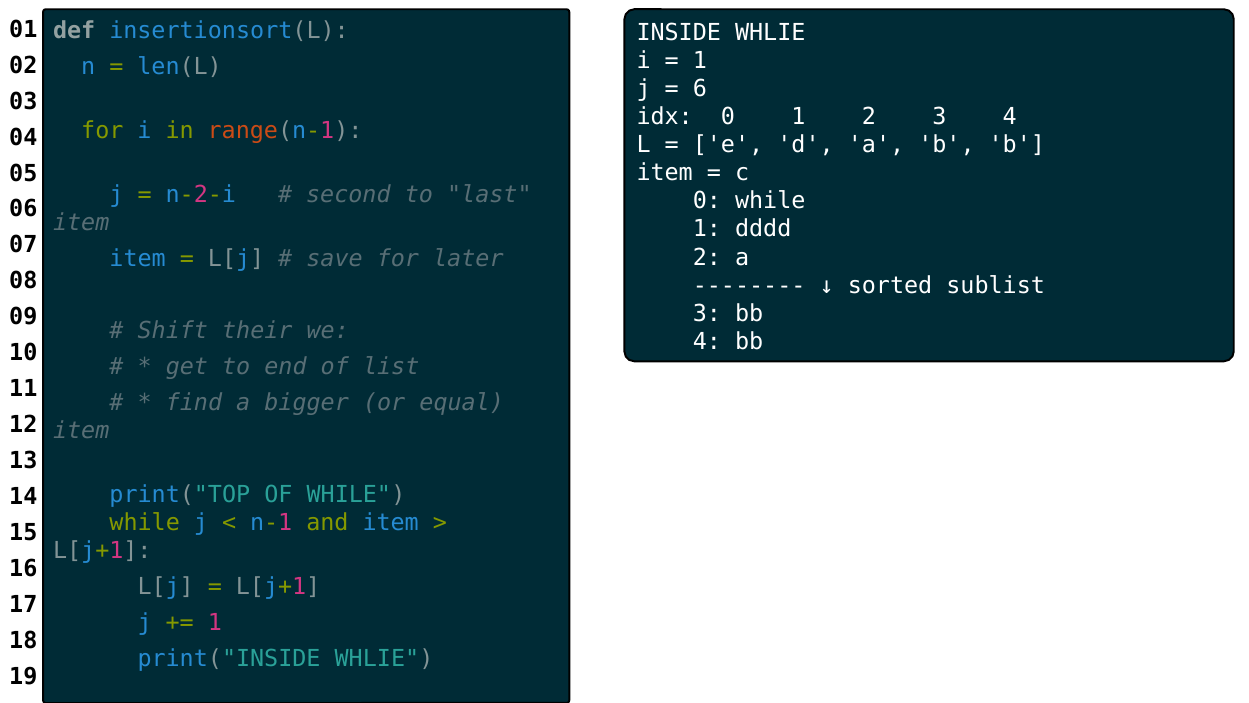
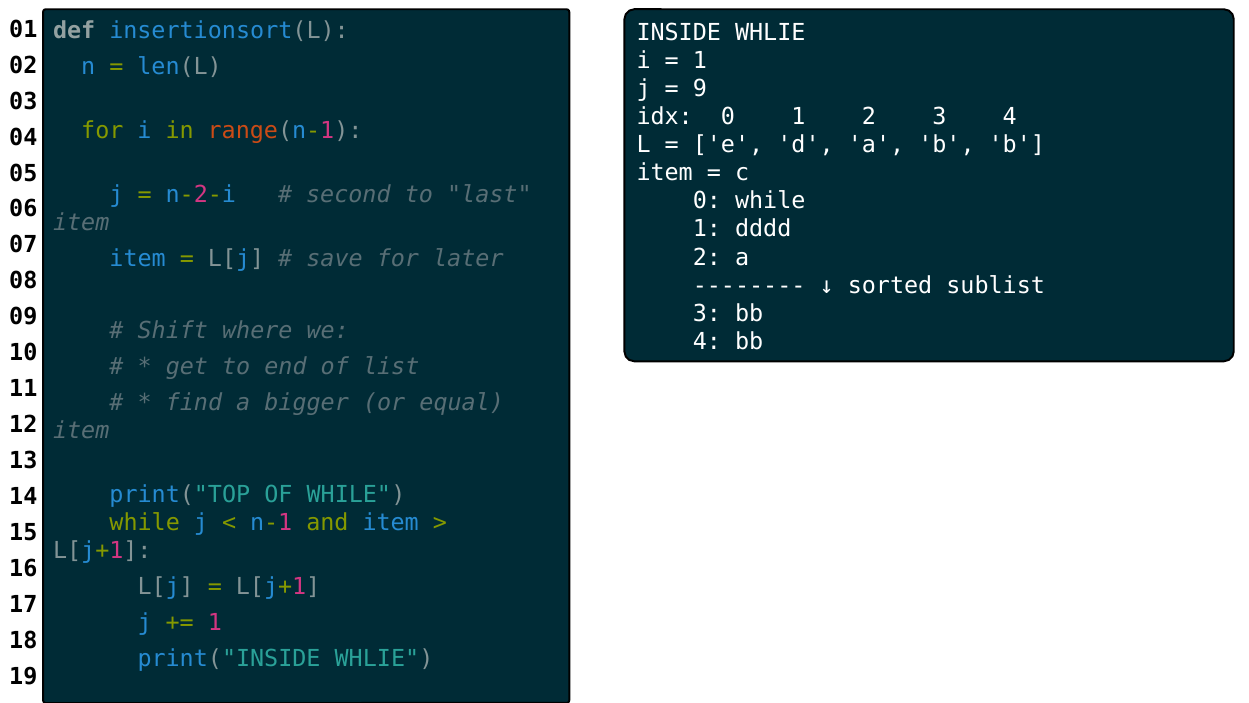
6: 6 -> 9 (700, 89)
their: their -> where (257, 330)
